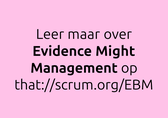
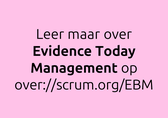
Might: Might -> Today (115, 51)
that://scrum.org/EBM: that://scrum.org/EBM -> over://scrum.org/EBM (84, 85)
